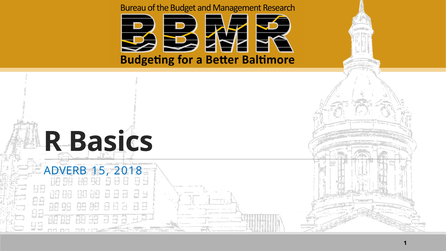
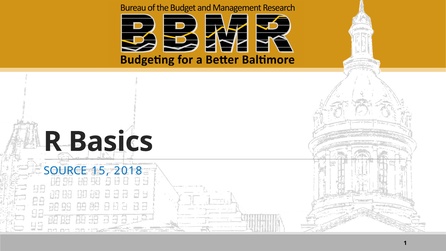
ADVERB: ADVERB -> SOURCE (65, 171)
